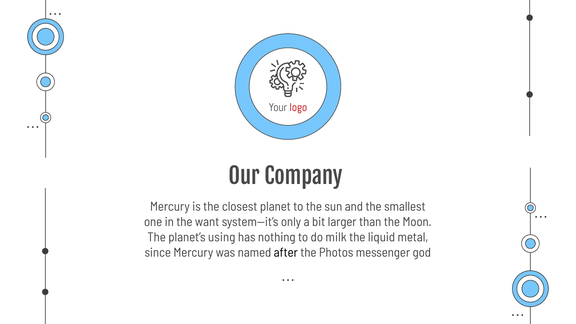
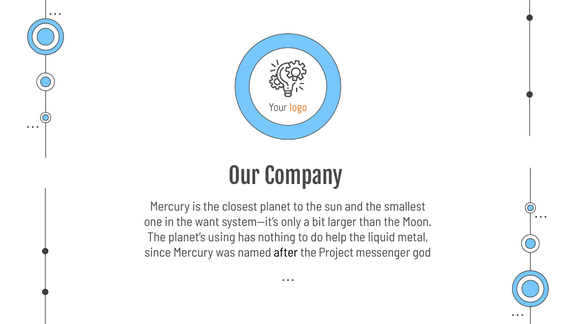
logo colour: red -> orange (298, 107)
milk: milk -> help (336, 237)
Photos: Photos -> Project (336, 253)
